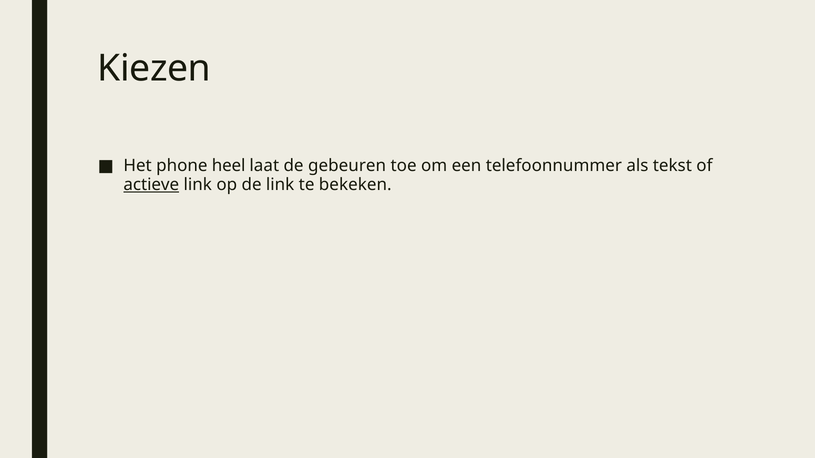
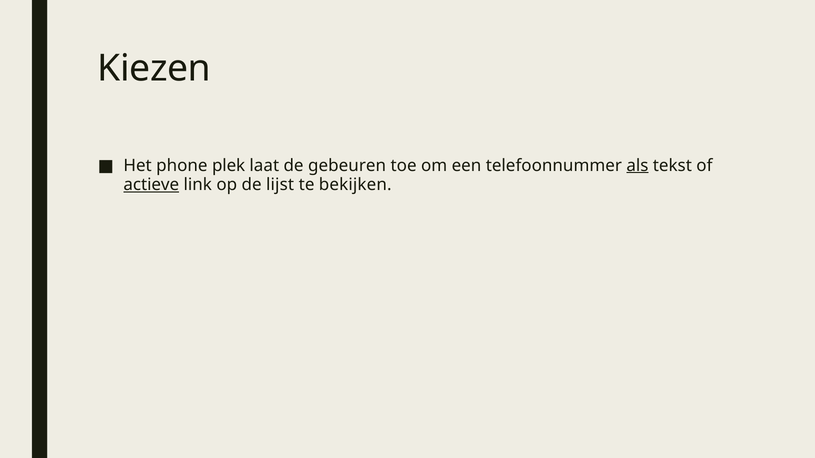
heel: heel -> plek (229, 166)
als underline: none -> present (637, 166)
de link: link -> lijst (280, 185)
bekeken: bekeken -> bekijken (355, 185)
